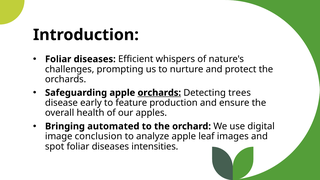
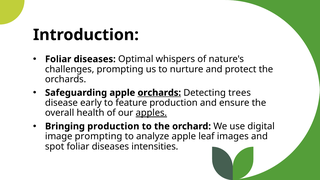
Efficient: Efficient -> Optimal (136, 59)
apples underline: none -> present (151, 113)
Bringing automated: automated -> production (113, 126)
image conclusion: conclusion -> prompting (99, 136)
